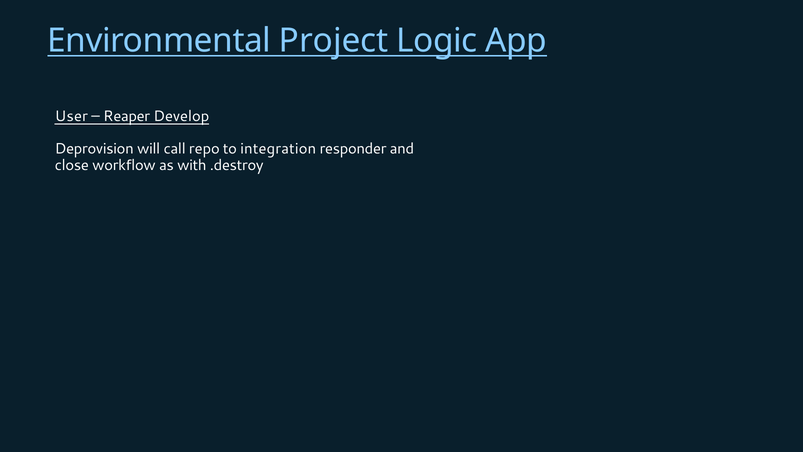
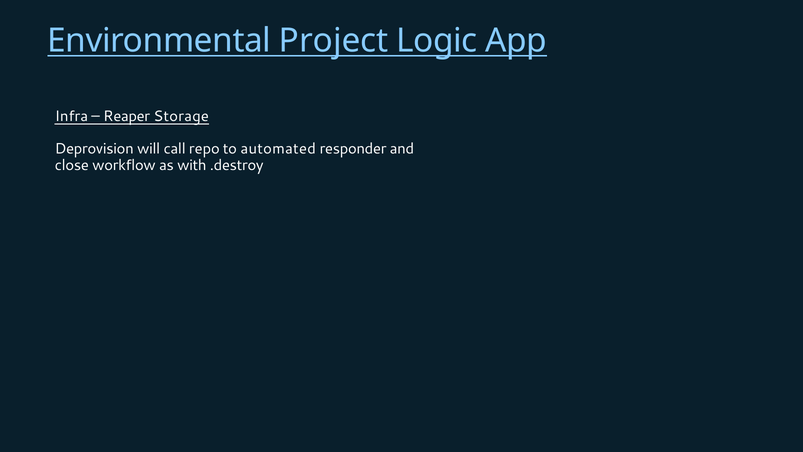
User: User -> Infra (71, 116)
Develop: Develop -> Storage (181, 116)
integration: integration -> automated (278, 149)
